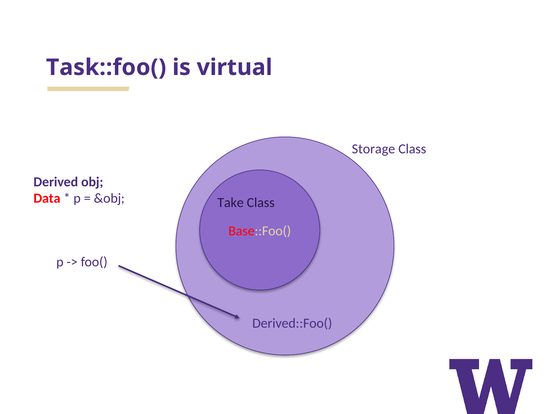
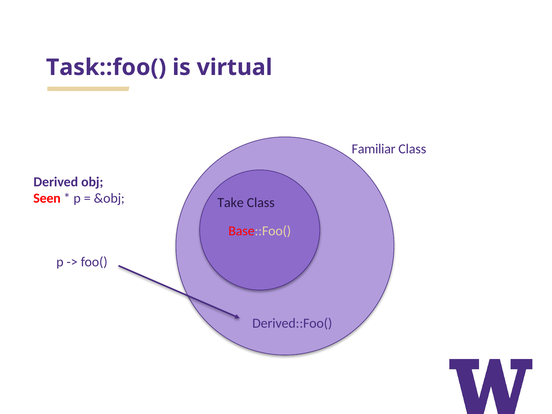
Storage: Storage -> Familiar (374, 149)
Data: Data -> Seen (47, 198)
